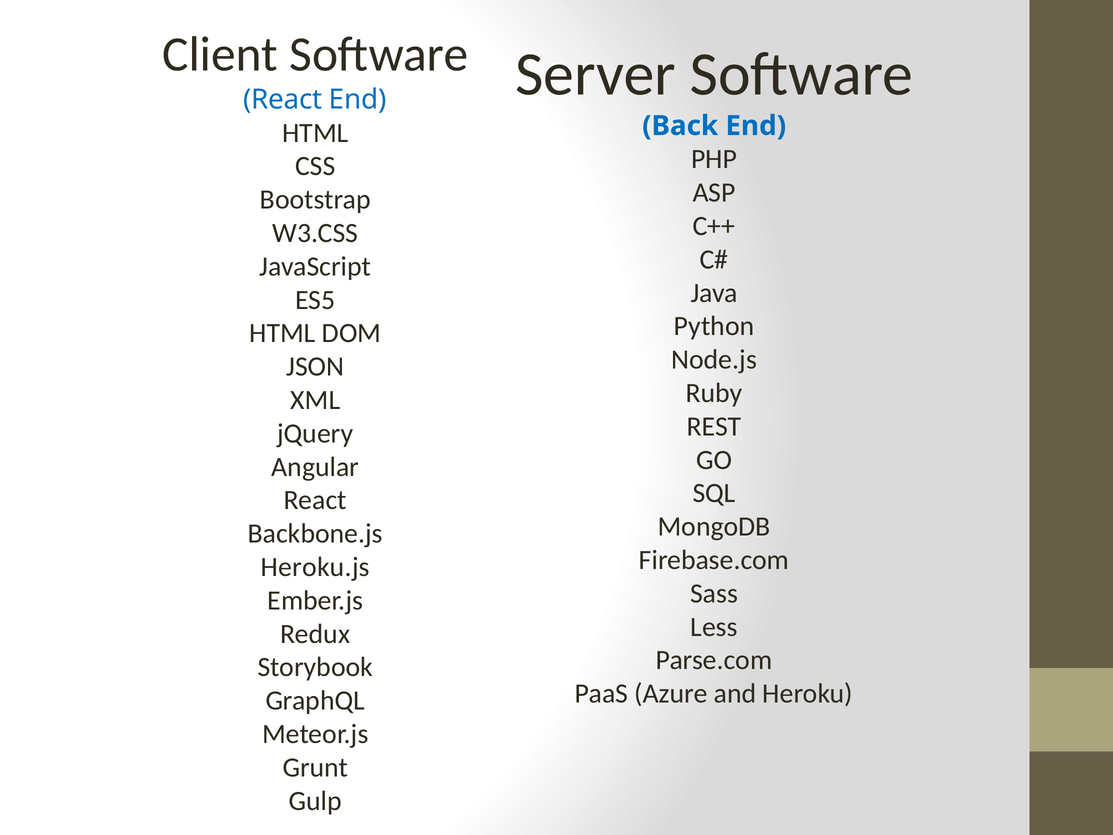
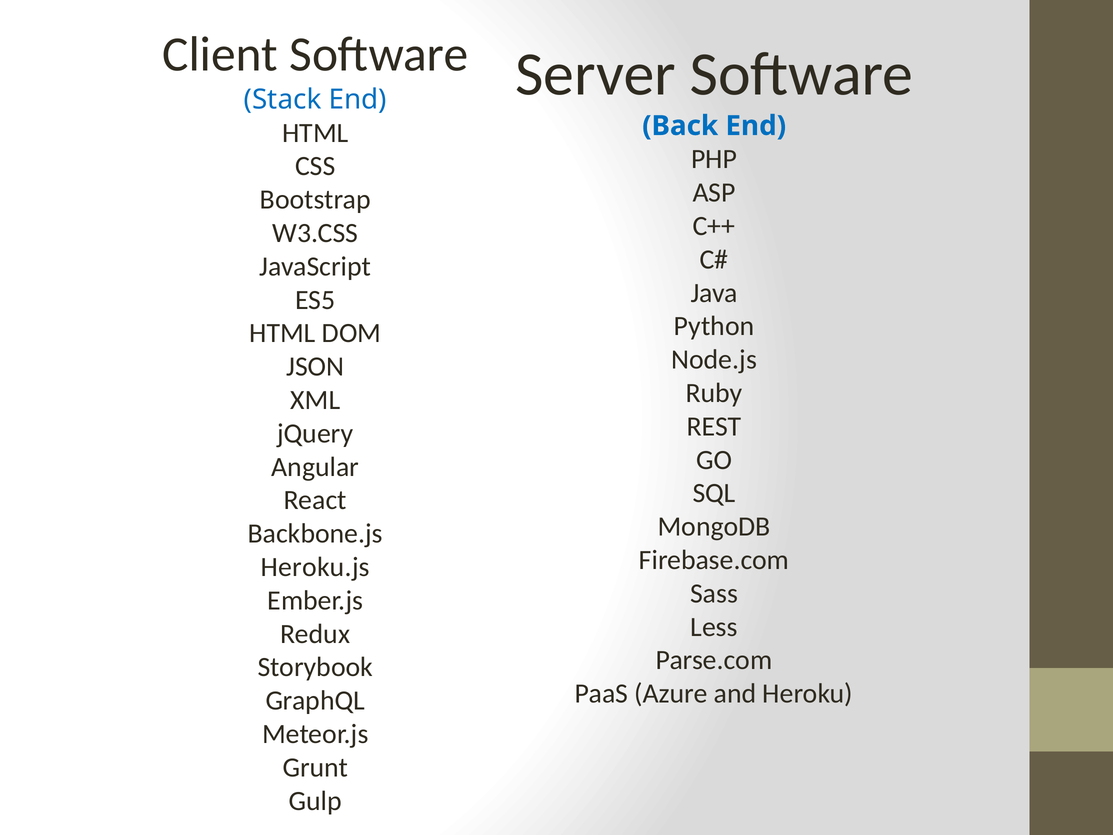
React: React -> Stack (283, 99)
